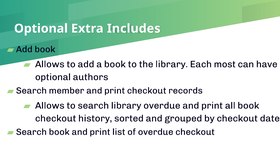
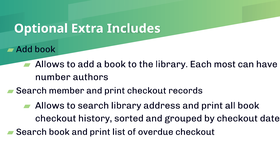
optional: optional -> number (53, 77)
library overdue: overdue -> address (162, 106)
